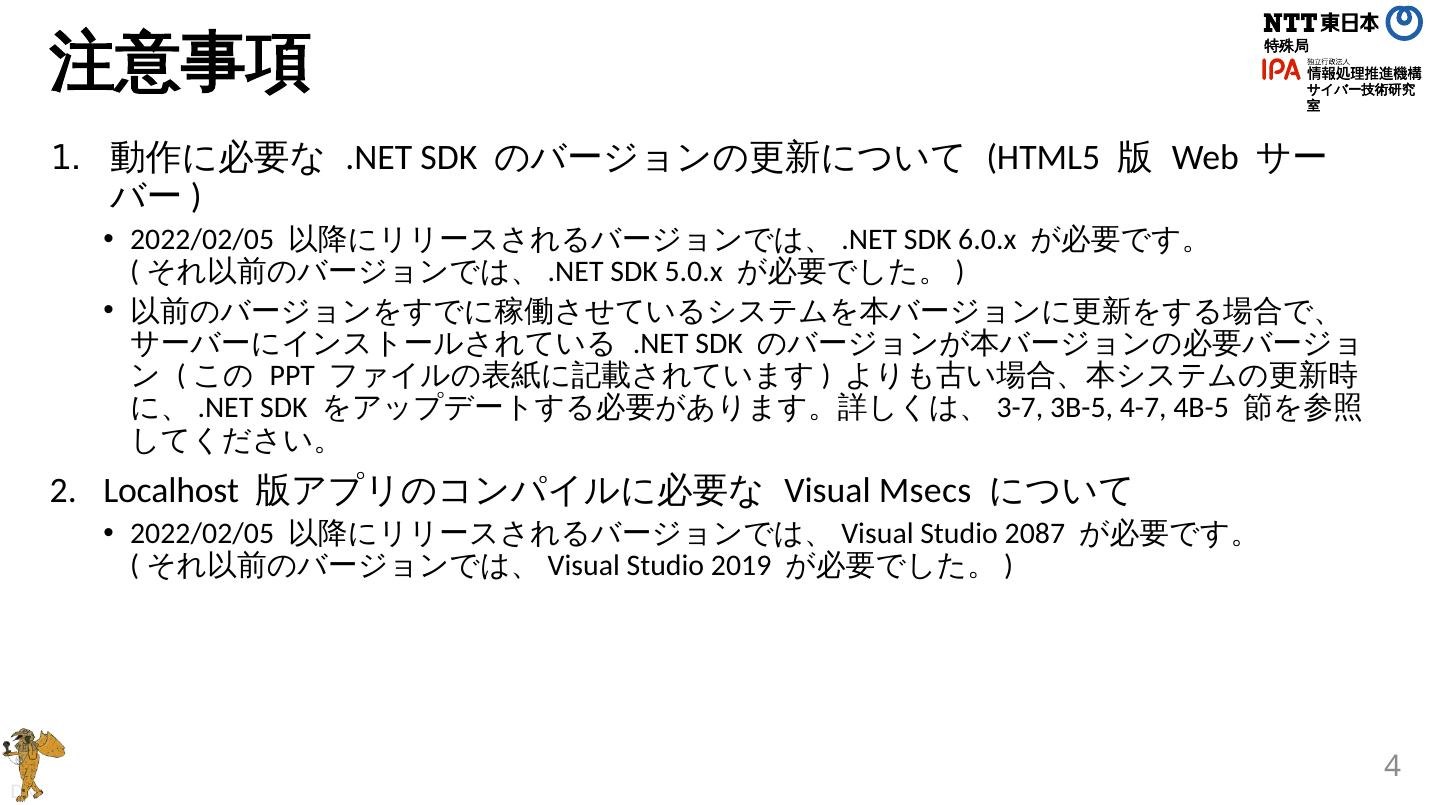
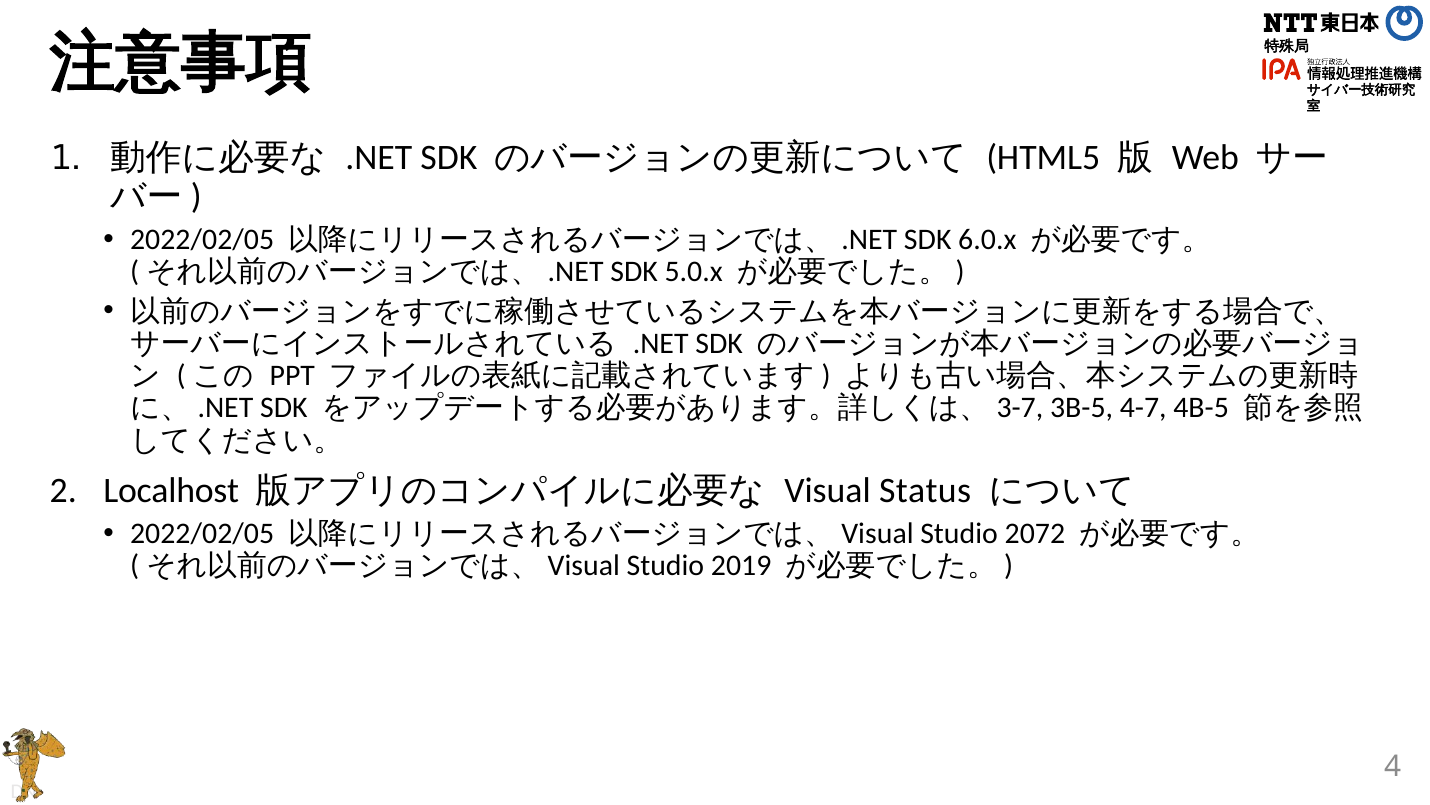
Msecs: Msecs -> Status (925, 490)
2087: 2087 -> 2072 (1035, 533)
